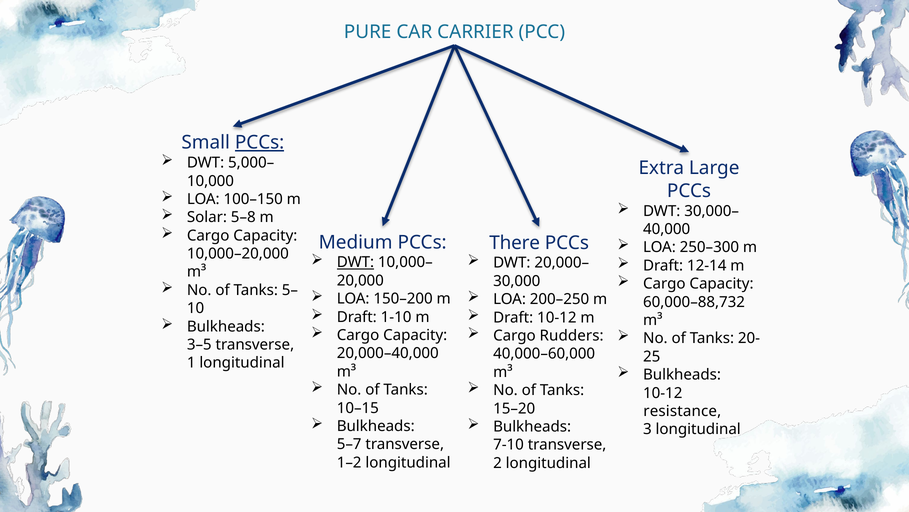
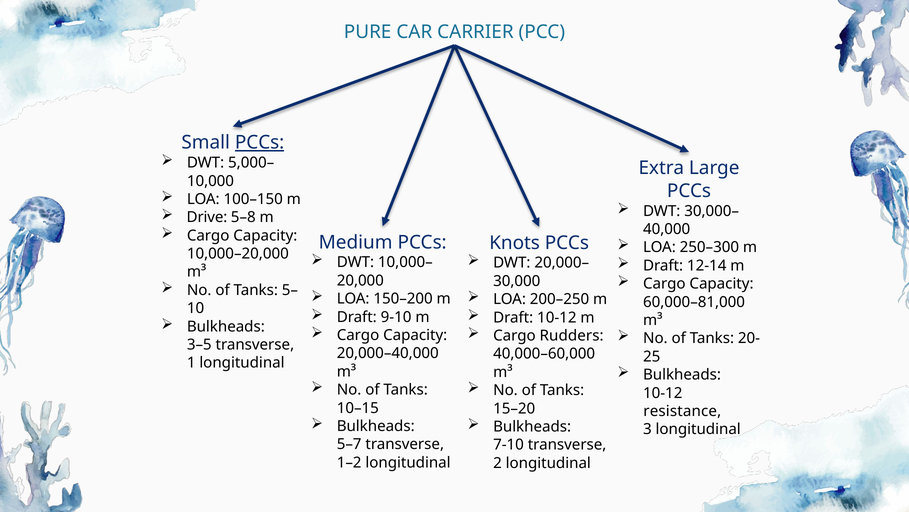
Solar: Solar -> Drive (207, 217)
There: There -> Knots (515, 242)
DWT underline: present -> none (355, 262)
60,000–88,732: 60,000–88,732 -> 60,000–81,000 (694, 302)
1-10: 1-10 -> 9-10 (396, 317)
